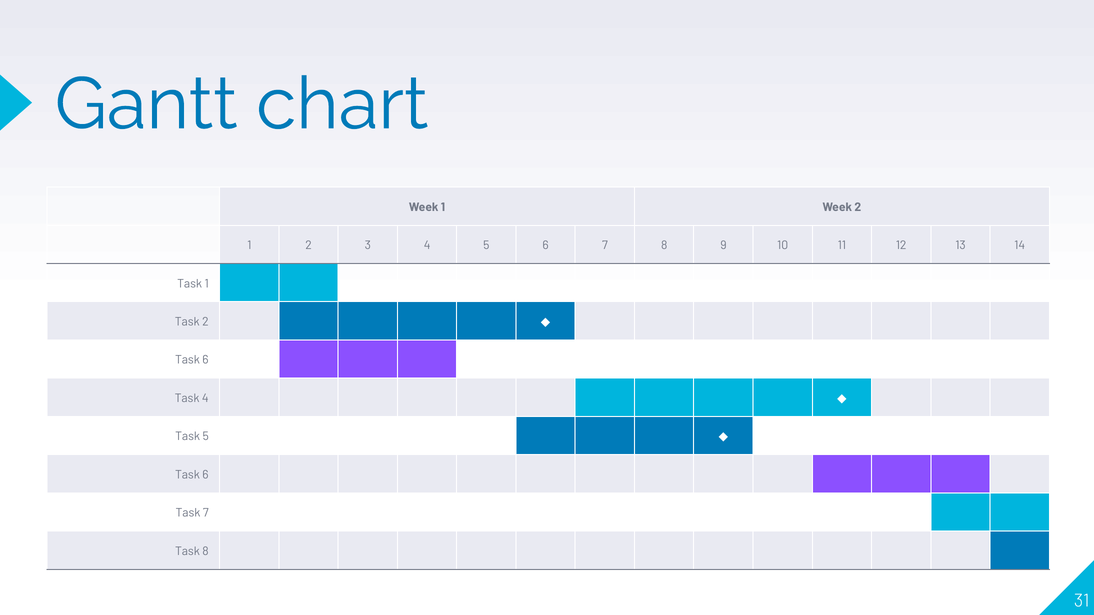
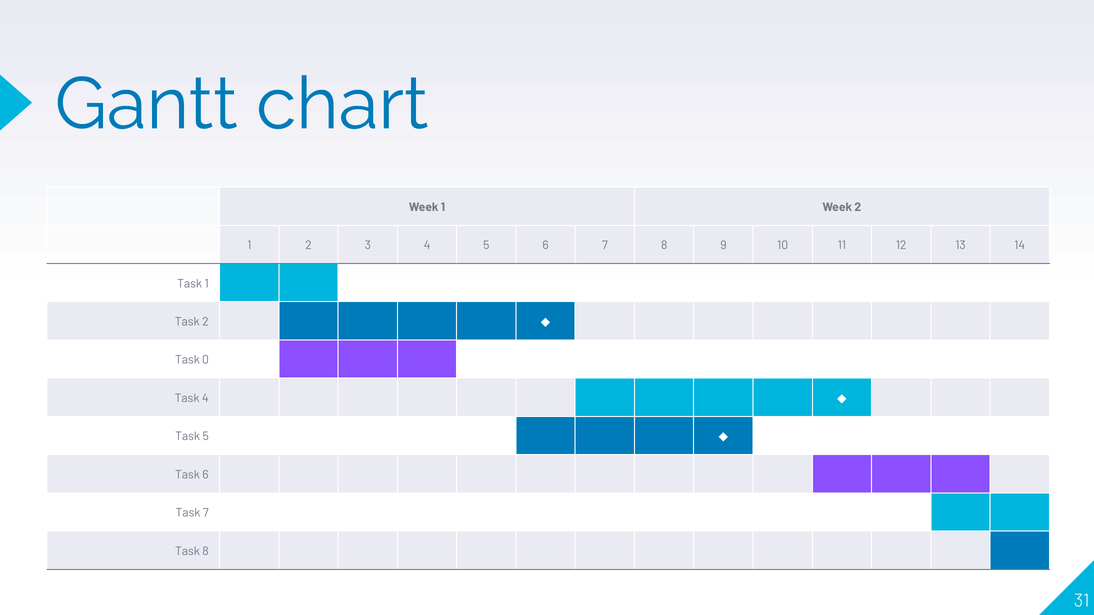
6: 6 -> 0 (206, 360)
